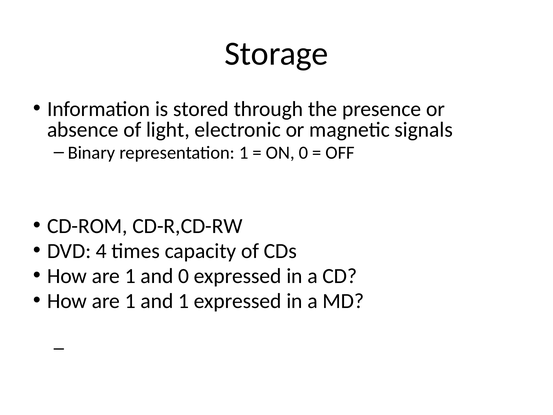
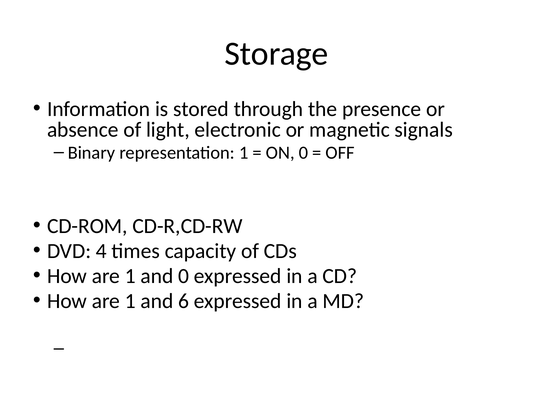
and 1: 1 -> 6 (184, 301)
